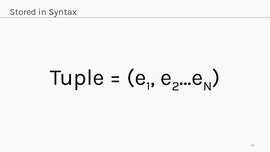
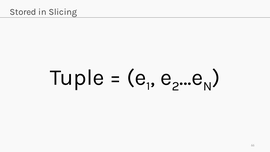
Syntax: Syntax -> Slicing (63, 12)
